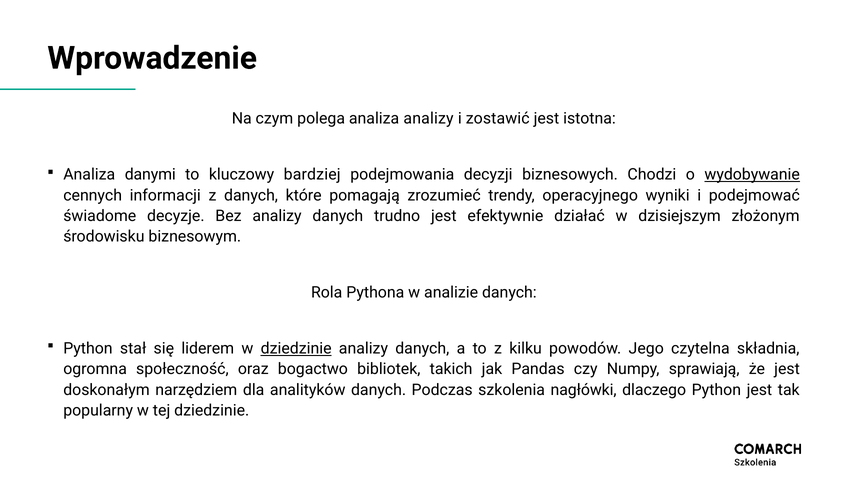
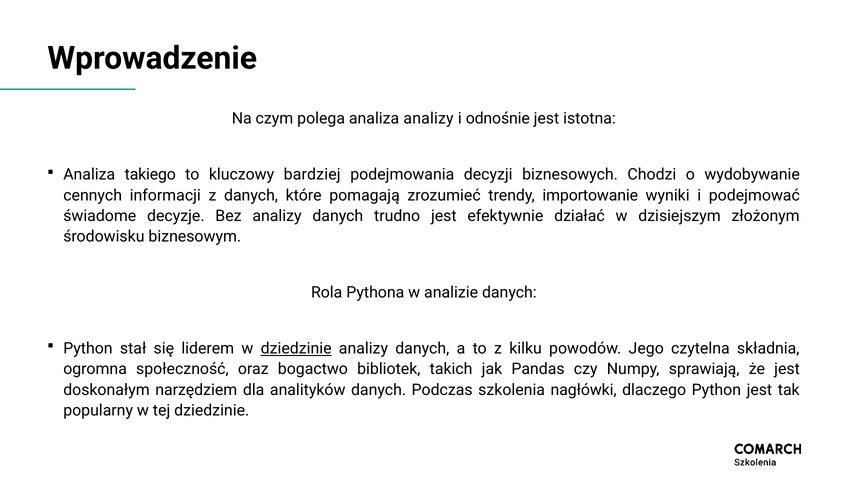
zostawić: zostawić -> odnośnie (498, 119)
danymi: danymi -> takiego (150, 175)
wydobywanie underline: present -> none (752, 175)
operacyjnego: operacyjnego -> importowanie (590, 195)
